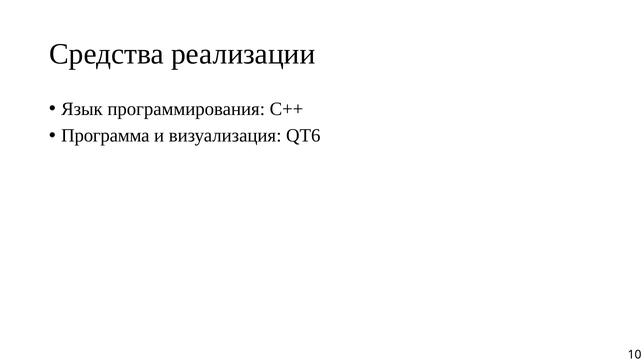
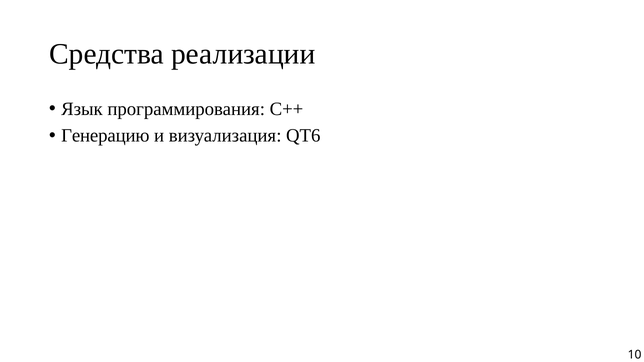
Программа: Программа -> Генерацию (105, 136)
